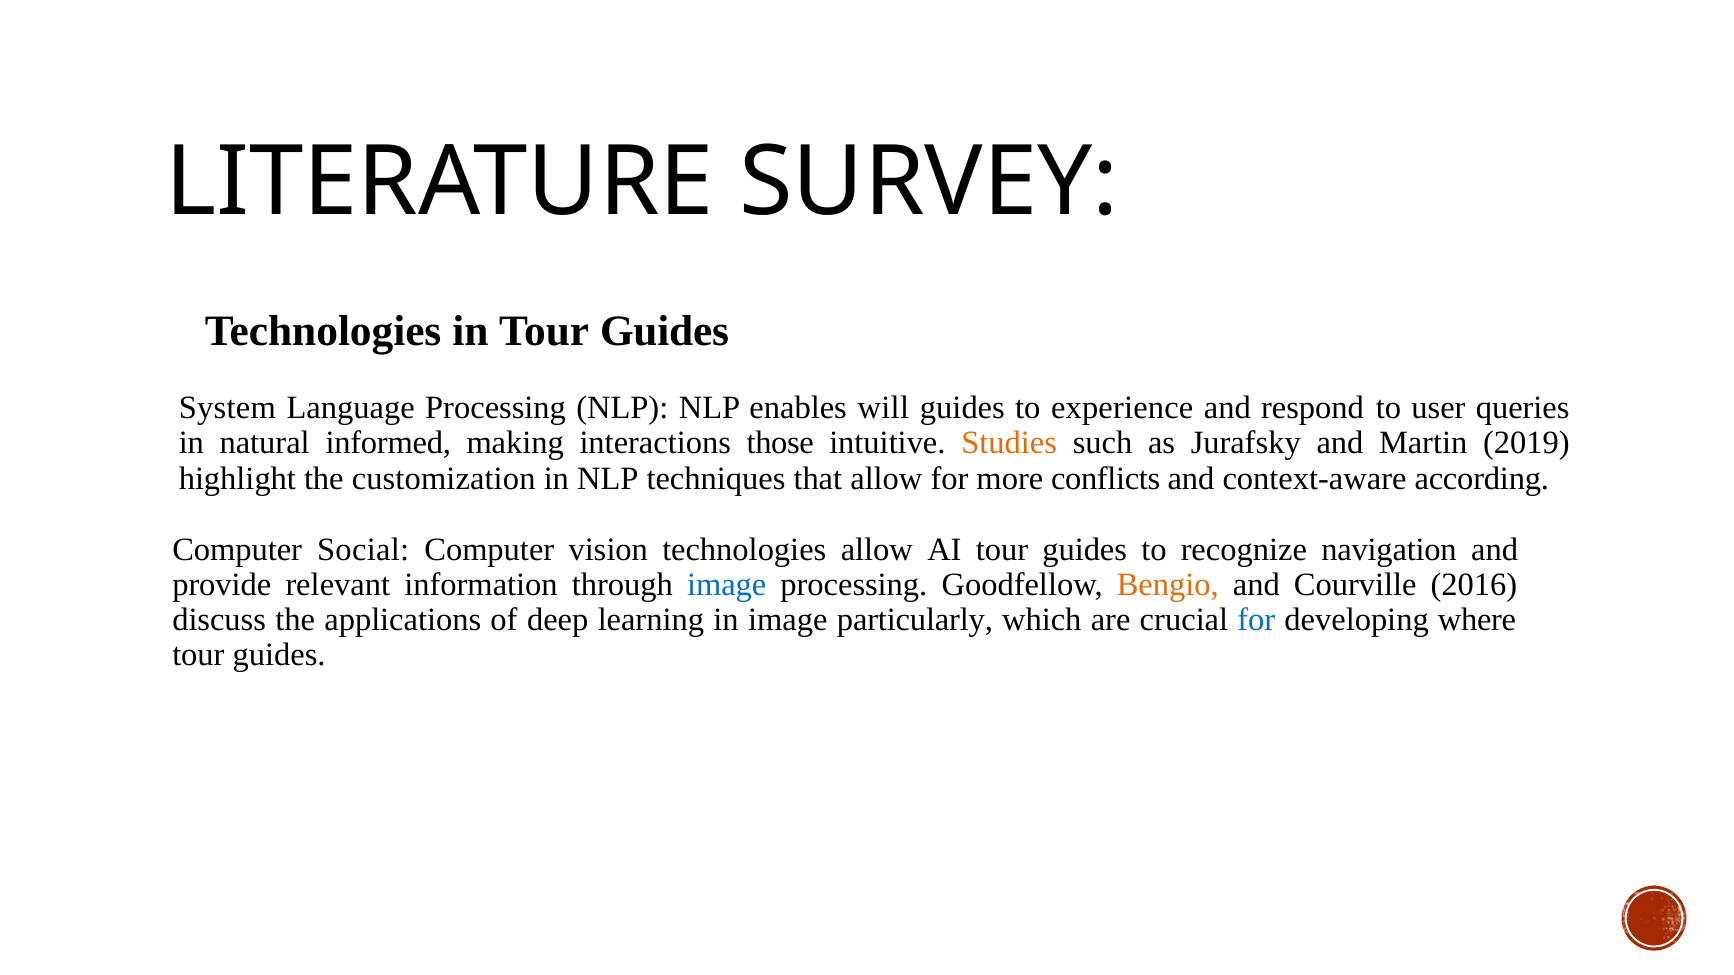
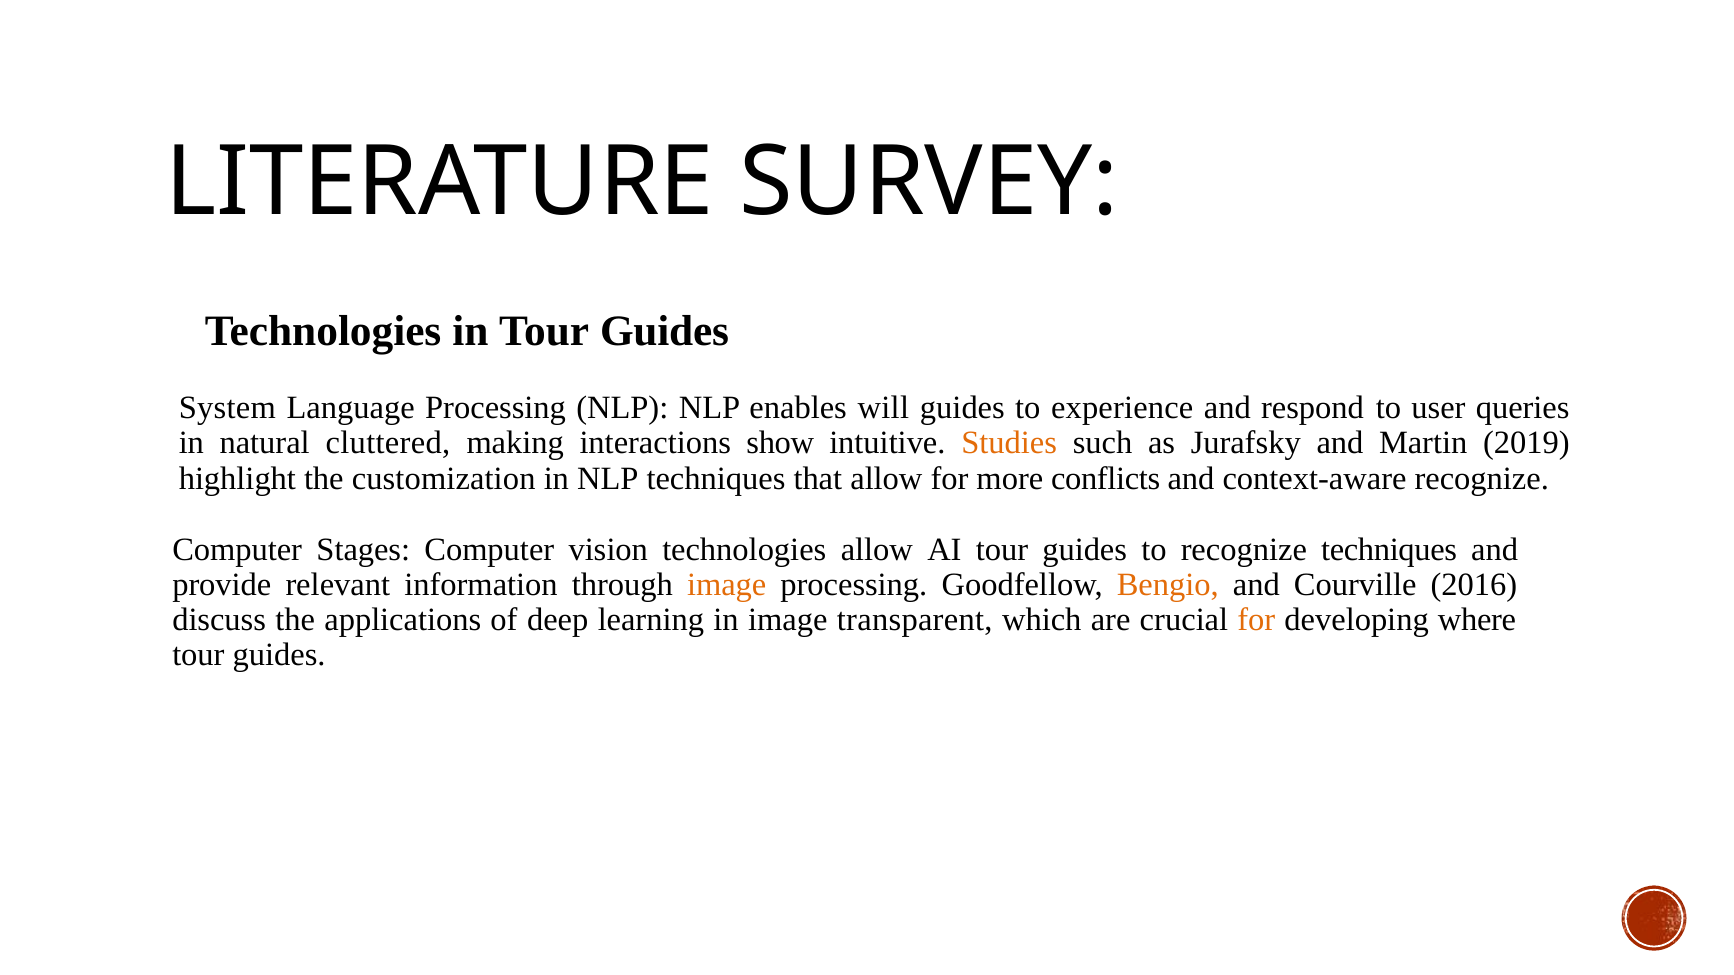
informed: informed -> cluttered (388, 443)
those: those -> show (780, 443)
context-aware according: according -> recognize (1482, 478)
Social: Social -> Stages (363, 550)
recognize navigation: navigation -> techniques (1389, 550)
image colour: blue -> orange (727, 585)
particularly: particularly -> transparent (915, 620)
for colour: blue -> orange (1256, 620)
